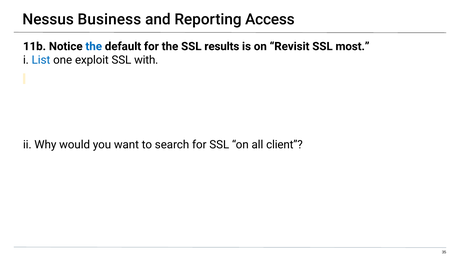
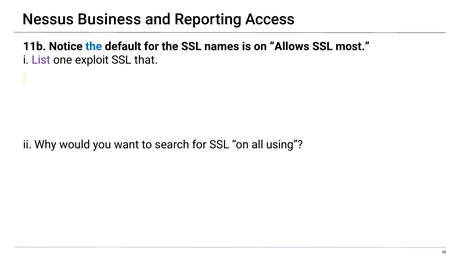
results: results -> names (222, 46)
Revisit: Revisit -> Allows (290, 46)
List colour: blue -> purple (41, 60)
with: with -> that (146, 60)
client: client -> using (284, 144)
